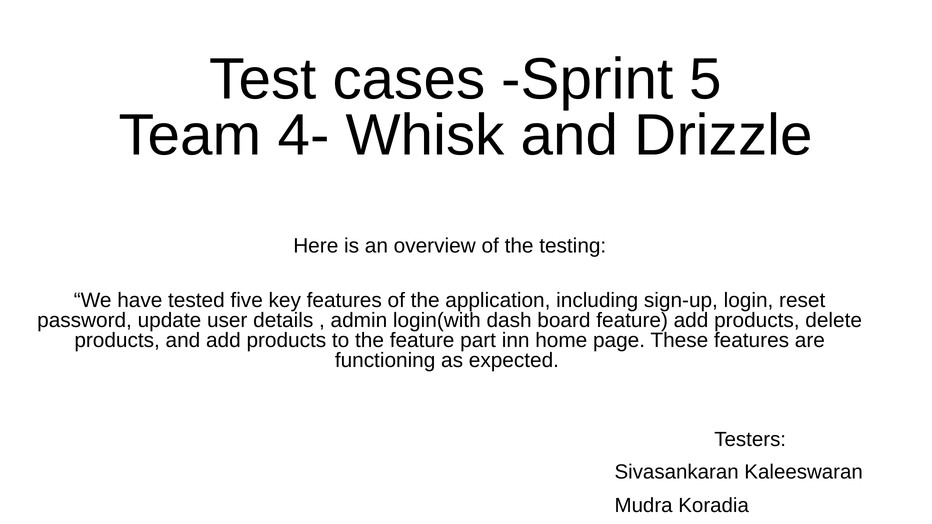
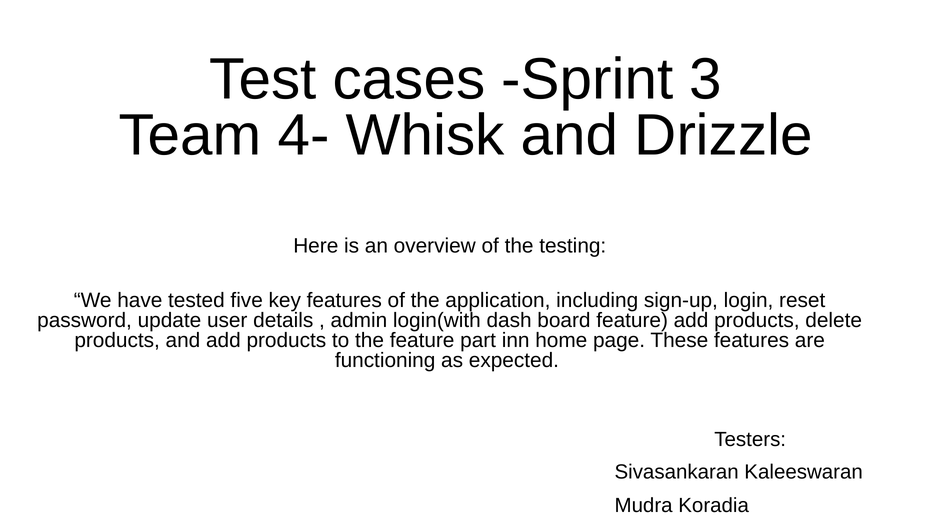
5: 5 -> 3 (706, 79)
